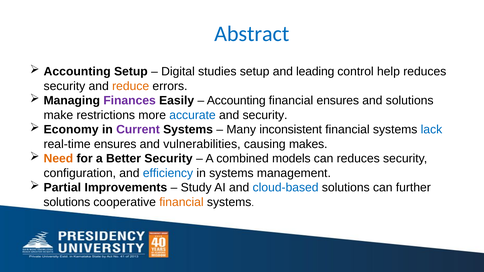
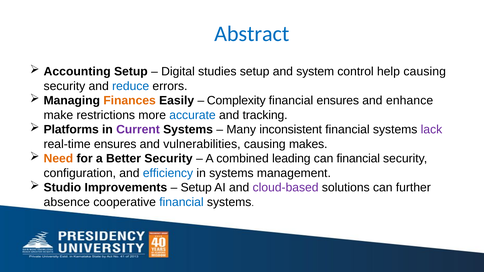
leading: leading -> system (315, 72)
help reduces: reduces -> causing (425, 72)
reduce colour: orange -> blue (131, 86)
Finances colour: purple -> orange (130, 101)
Accounting: Accounting -> Complexity (236, 101)
and solutions: solutions -> enhance (410, 101)
and security: security -> tracking (265, 115)
Economy: Economy -> Platforms (71, 130)
lack colour: blue -> purple (431, 130)
models: models -> leading (291, 159)
can reduces: reduces -> financial (358, 159)
Partial: Partial -> Studio (62, 188)
Study: Study -> Setup (196, 188)
cloud-based colour: blue -> purple (286, 188)
solutions: solutions -> absence (67, 202)
financial colour: orange -> blue (181, 202)
